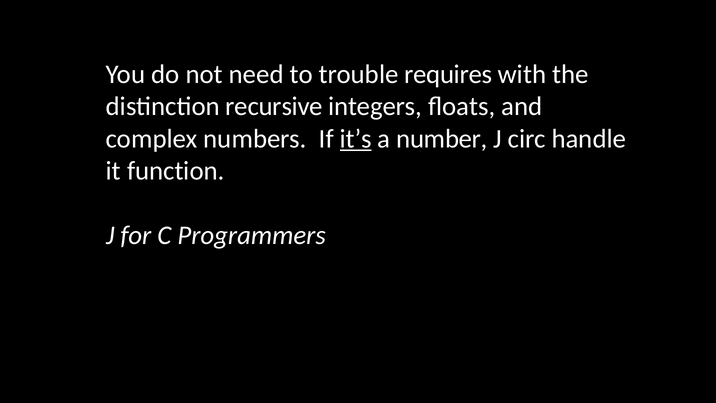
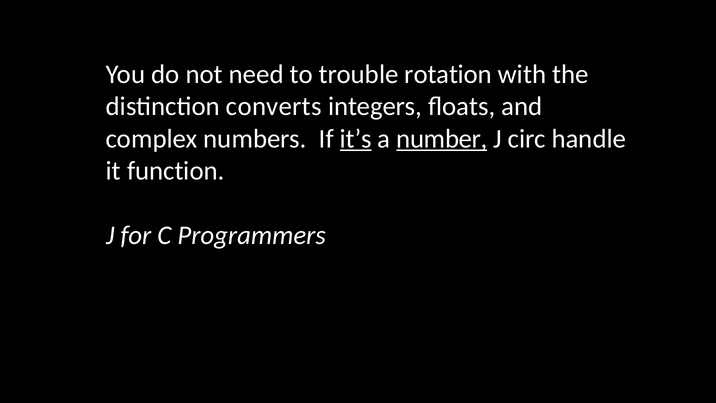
requires: requires -> rotation (448, 74)
recursive: recursive -> converts (274, 107)
number underline: none -> present (442, 139)
